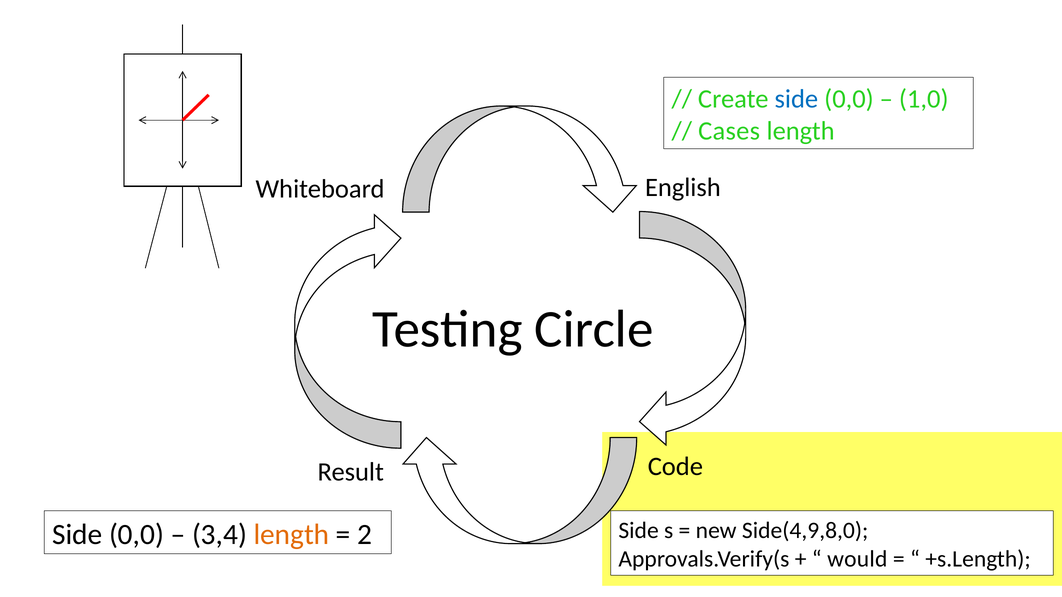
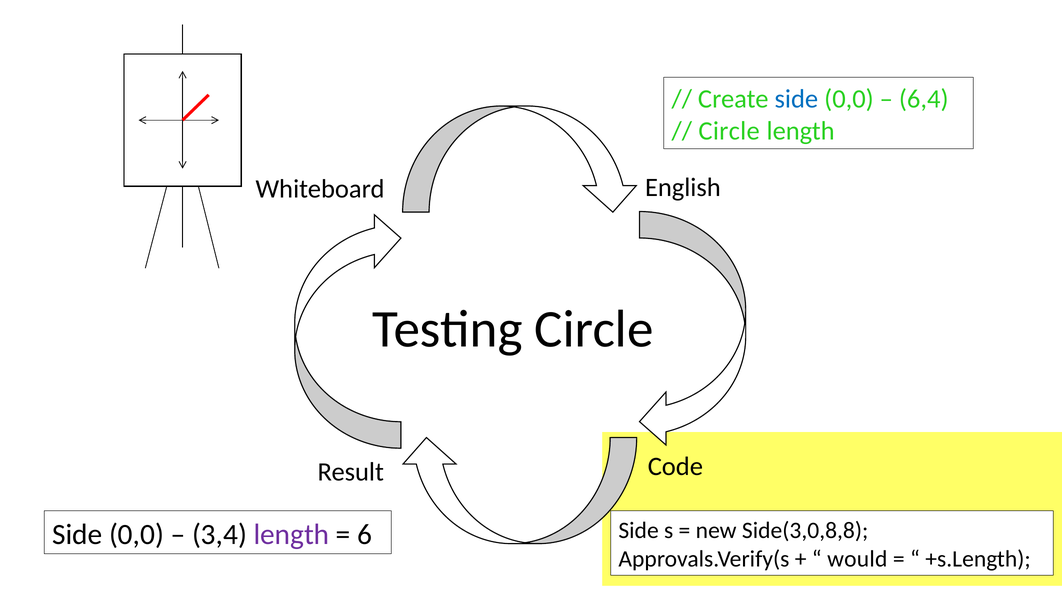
1,0: 1,0 -> 6,4 (924, 99)
Cases: Cases -> Circle (729, 131)
Side(4,9,8,0: Side(4,9,8,0 -> Side(3,0,8,8 (805, 531)
length colour: orange -> purple (292, 535)
2: 2 -> 6 (365, 535)
